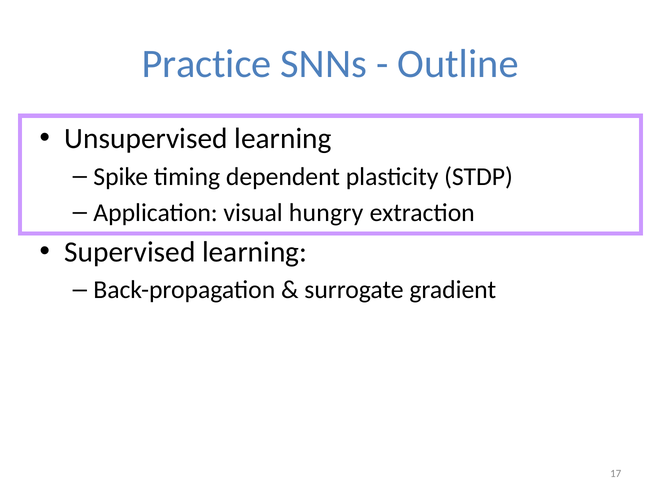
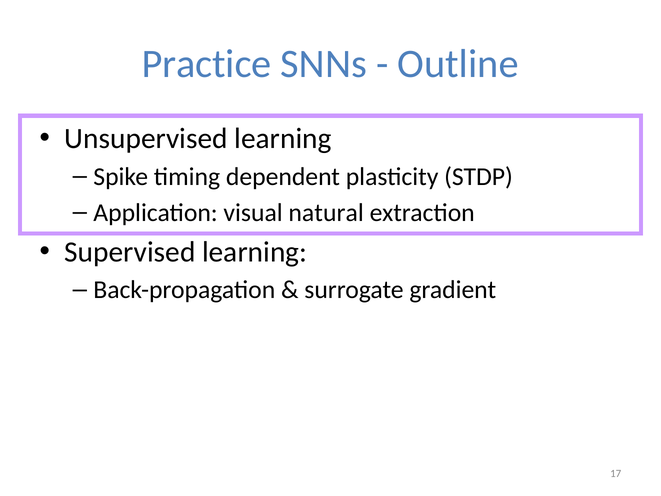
hungry: hungry -> natural (326, 213)
